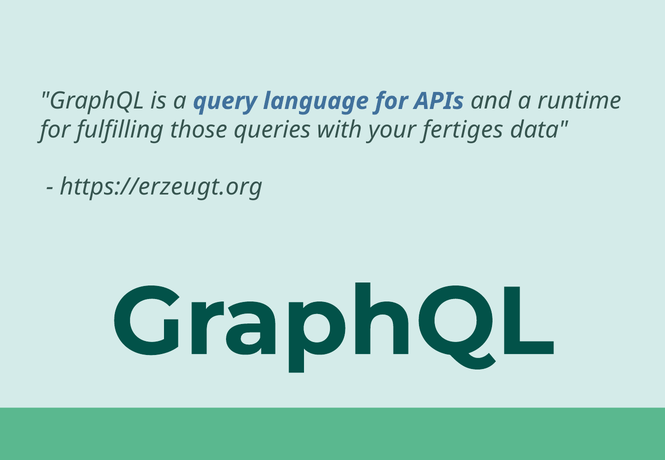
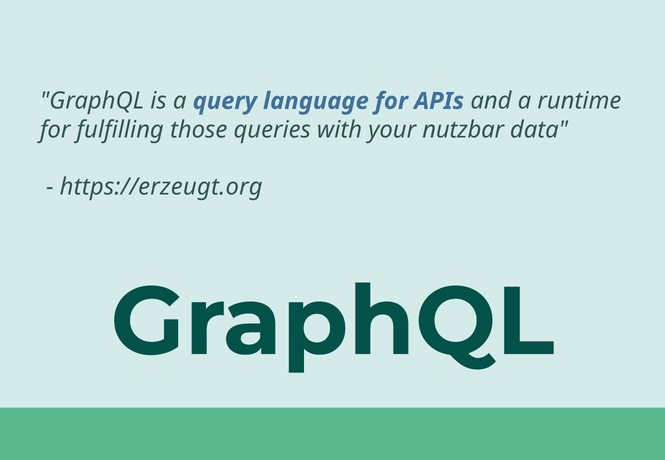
fertiges: fertiges -> nutzbar (463, 130)
